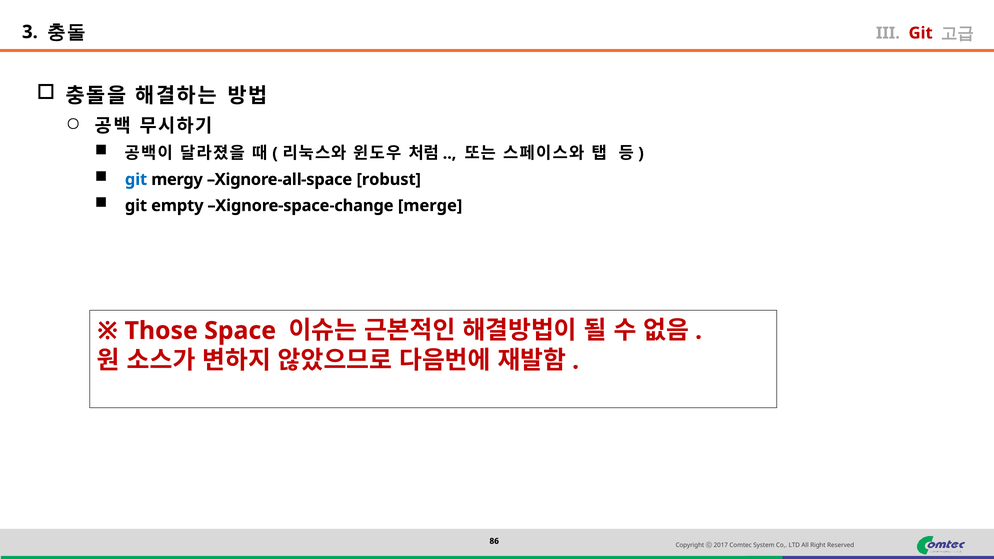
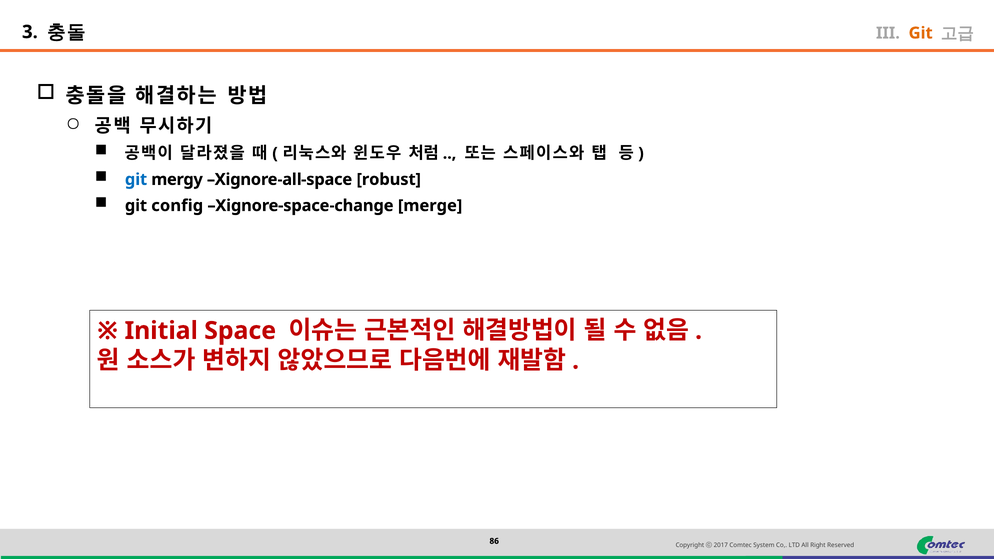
Git colour: red -> orange (921, 33)
empty: empty -> config (177, 206)
Those: Those -> Initial (161, 331)
